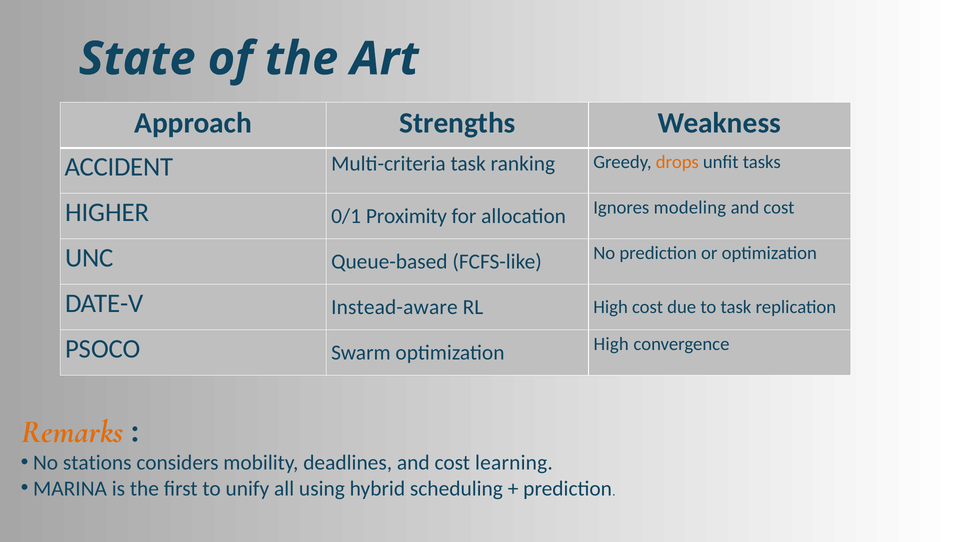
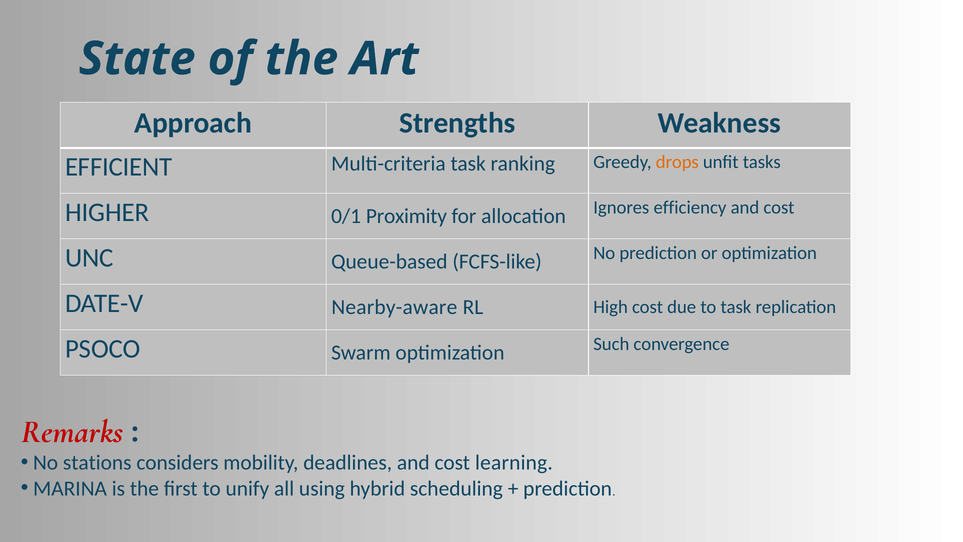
ACCIDENT: ACCIDENT -> EFFICIENT (119, 167)
modeling: modeling -> efficiency (690, 207)
Instead-aware: Instead-aware -> Nearby-aware (394, 307)
optimization High: High -> Such (611, 344)
Remarks colour: orange -> red (72, 431)
